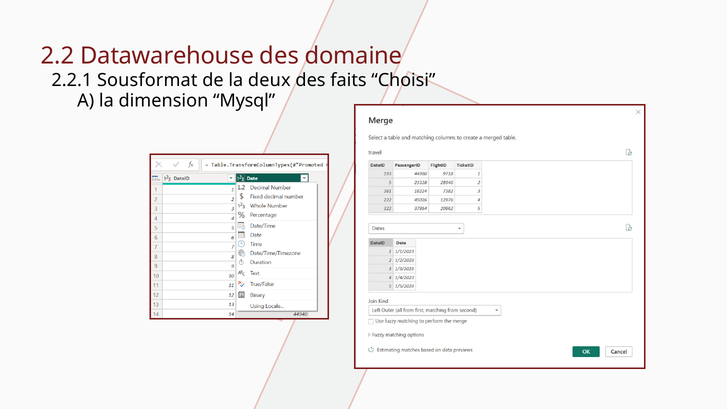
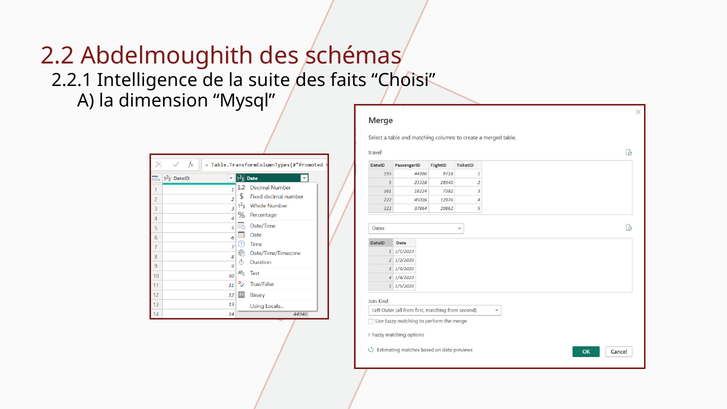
Datawarehouse: Datawarehouse -> Abdelmoughith (167, 56)
domaine: domaine -> schémas (354, 56)
Sousformat: Sousformat -> Intelligence (147, 80)
deux: deux -> suite (269, 80)
